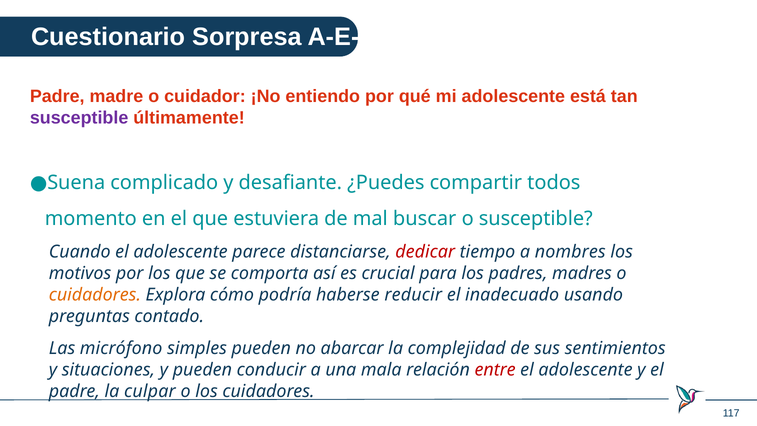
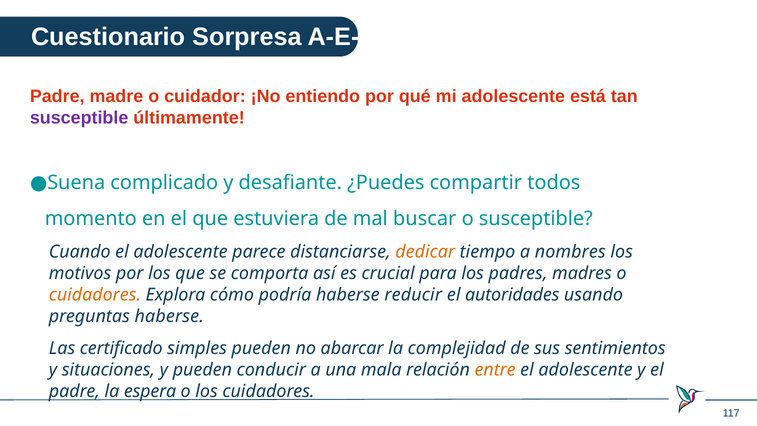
dedicar colour: red -> orange (425, 252)
inadecuado: inadecuado -> autoridades (512, 295)
preguntas contado: contado -> haberse (169, 316)
micrófono: micrófono -> certificado (121, 348)
entre colour: red -> orange (495, 370)
culpar: culpar -> espera (150, 391)
